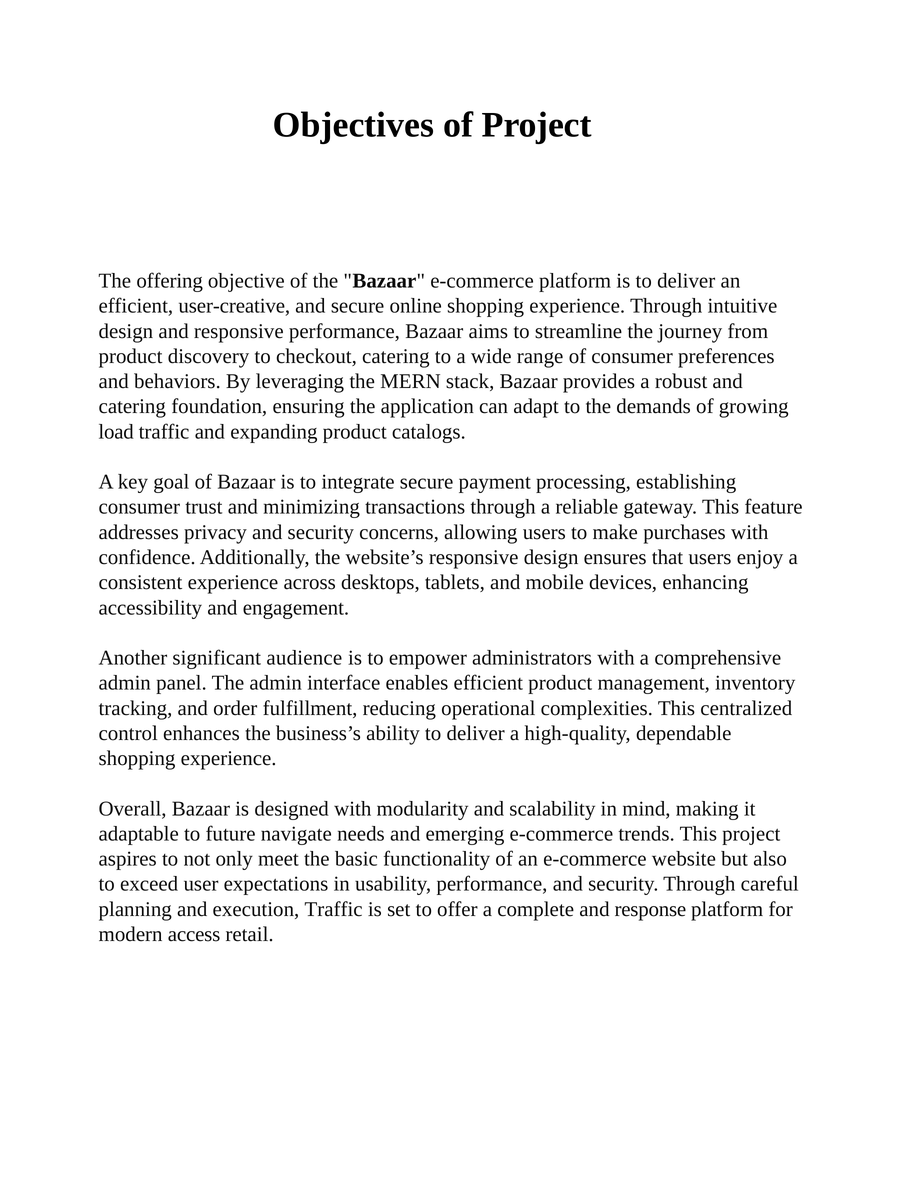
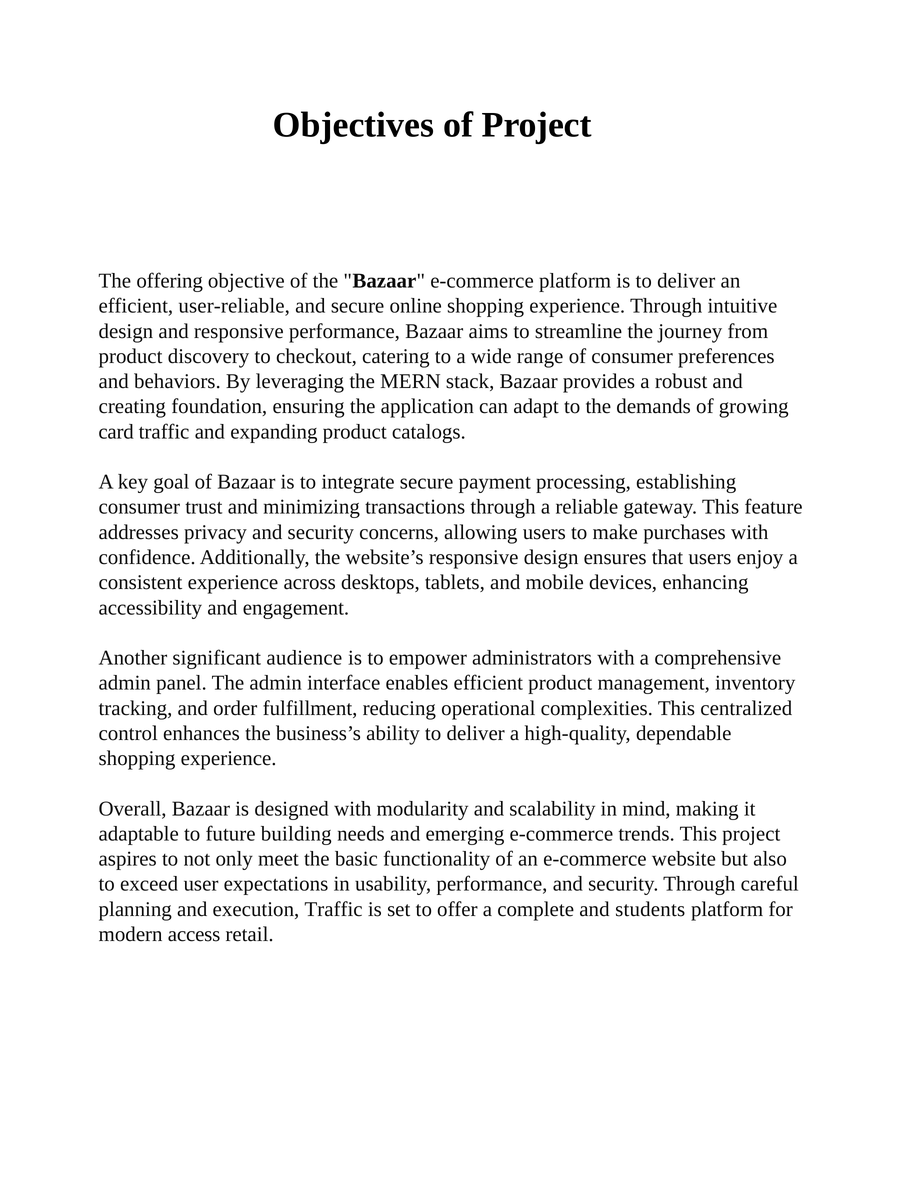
user-creative: user-creative -> user-reliable (234, 306)
catering: catering -> creating (132, 407)
load: load -> card (116, 432)
navigate: navigate -> building (296, 834)
response: response -> students (650, 909)
